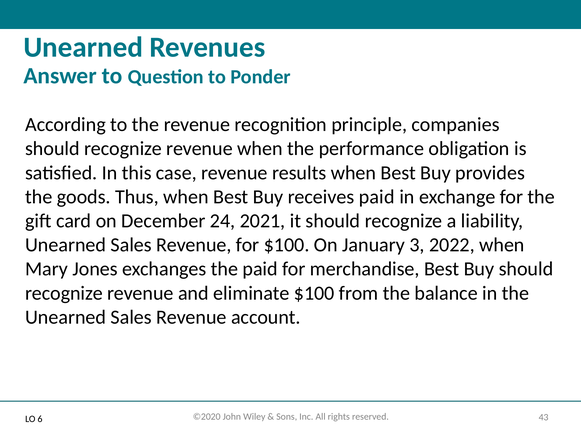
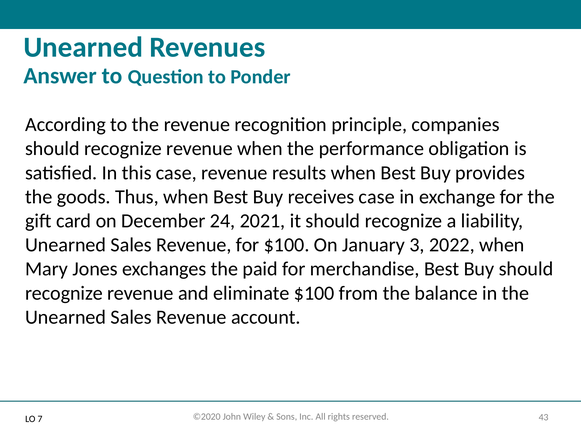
receives paid: paid -> case (377, 197)
6: 6 -> 7 (40, 420)
